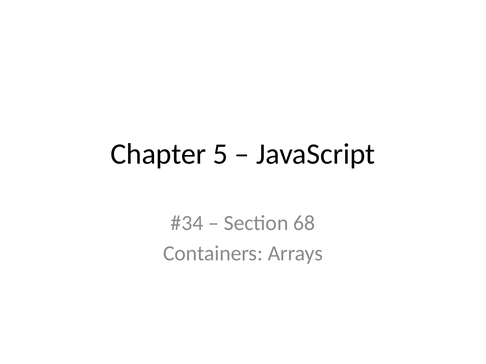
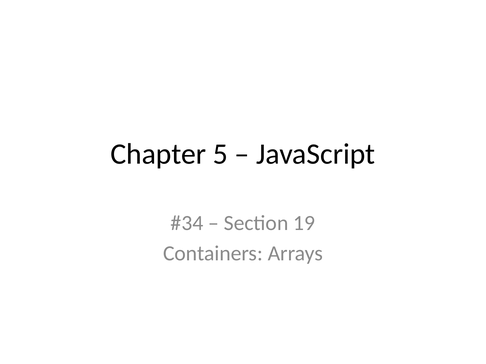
68: 68 -> 19 (304, 223)
